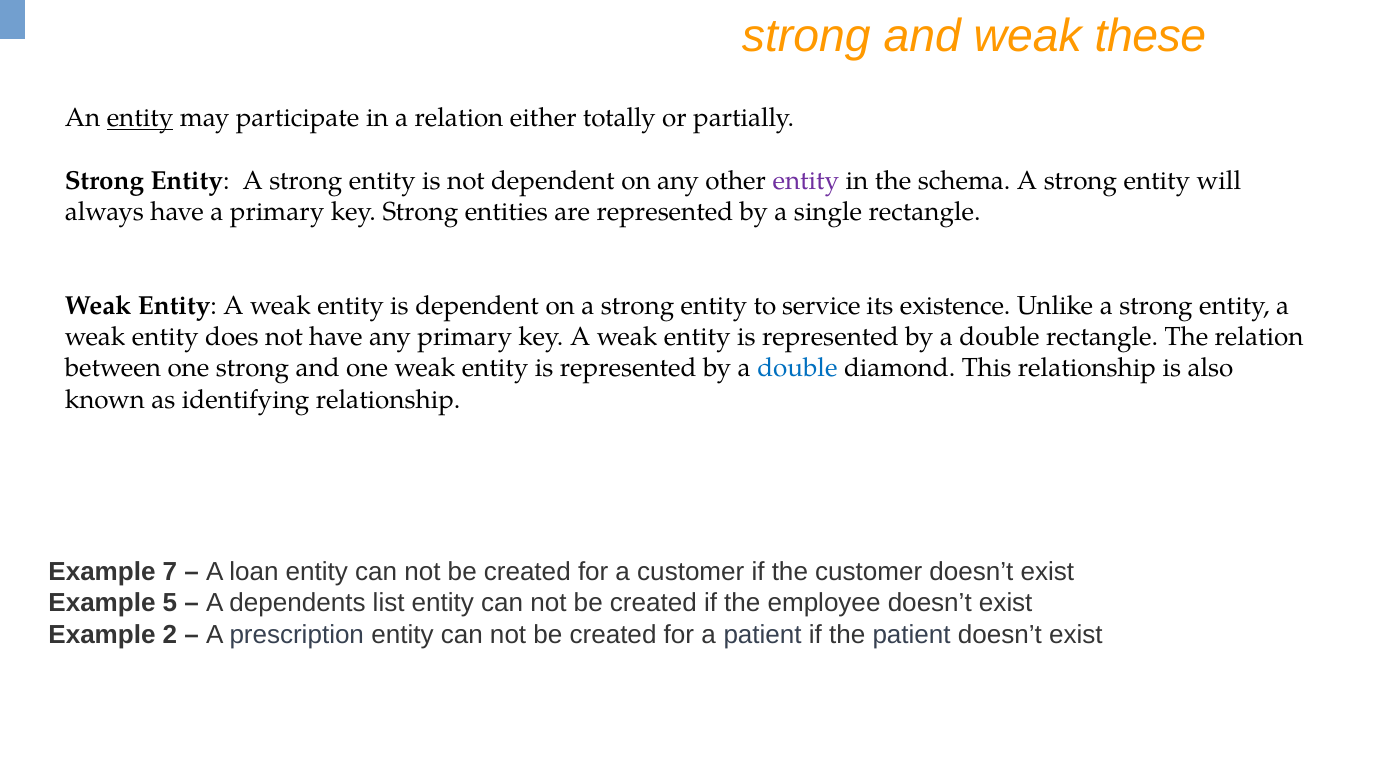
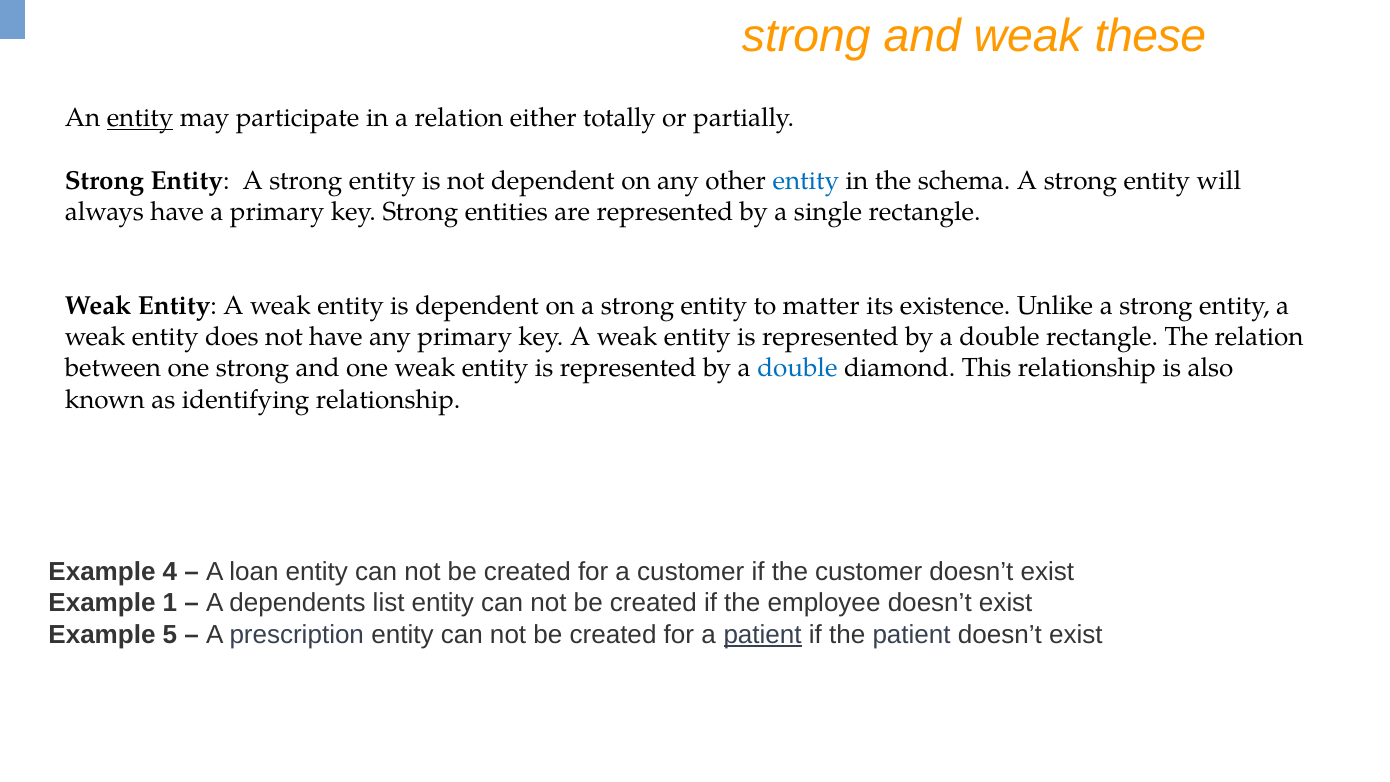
entity colour: purple -> blue (806, 181)
service: service -> matter (821, 306)
7: 7 -> 4 (170, 572)
5: 5 -> 1 (170, 603)
2: 2 -> 5 (170, 635)
patient underline: none -> present (763, 635)
